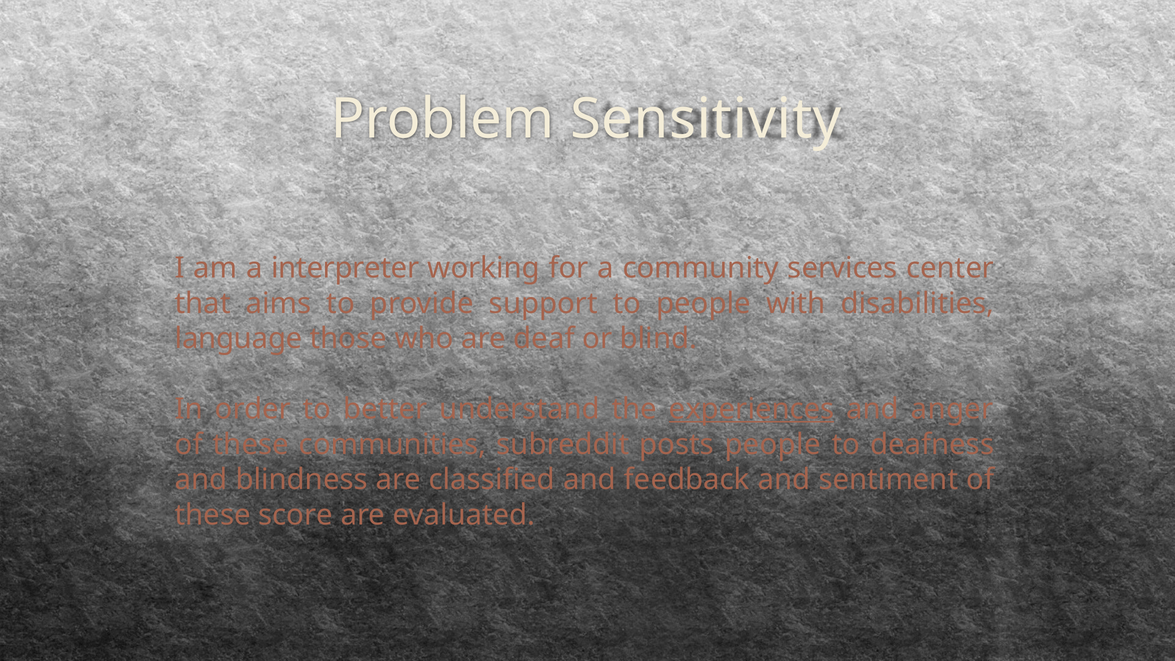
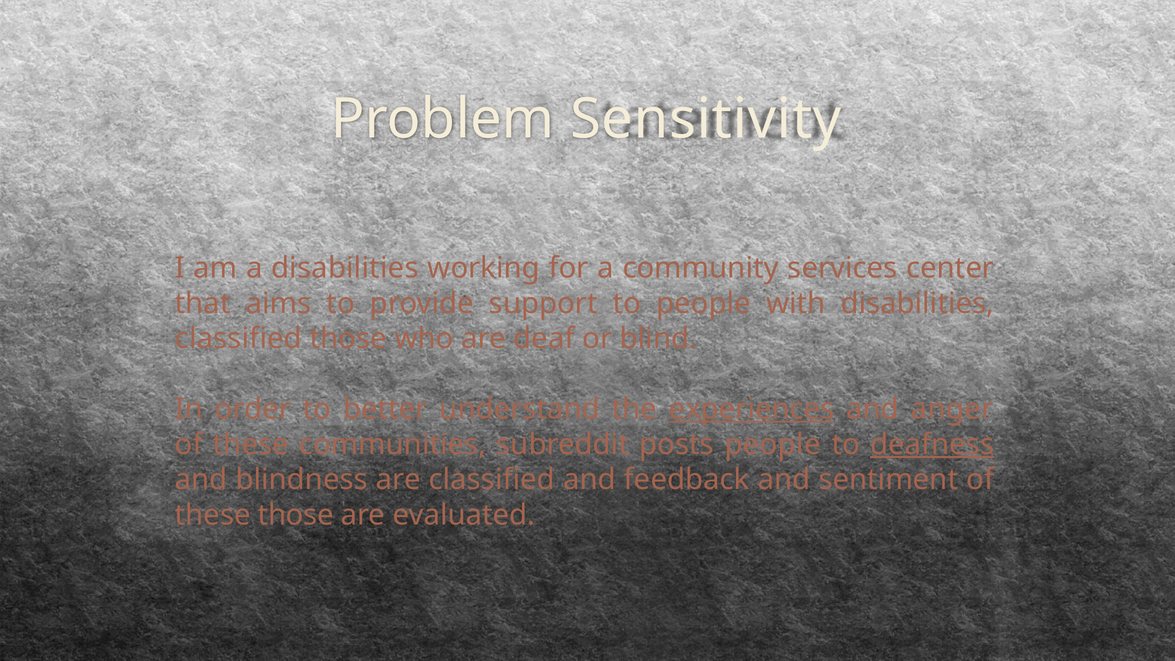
a interpreter: interpreter -> disabilities (345, 268)
language: language -> classified (238, 339)
deafness underline: none -> present (932, 444)
these score: score -> those (296, 515)
